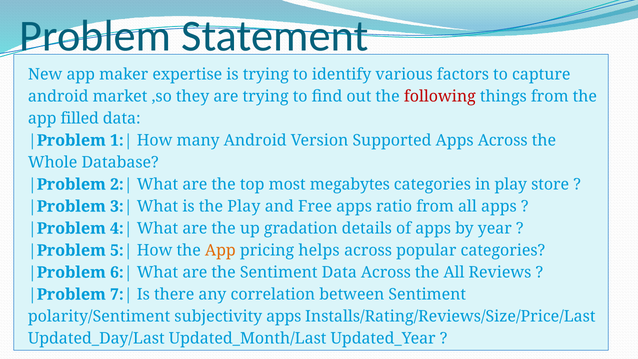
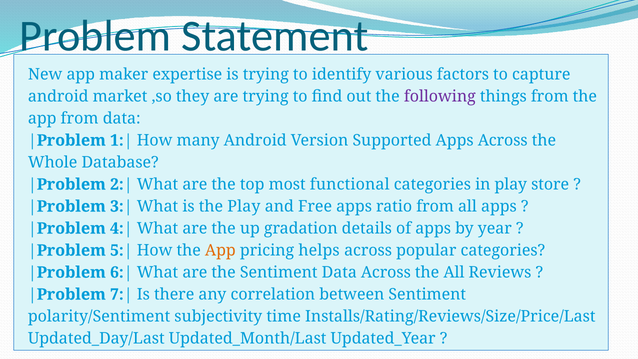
following colour: red -> purple (440, 96)
app filled: filled -> from (80, 118)
megabytes: megabytes -> functional (350, 184)
subjectivity apps: apps -> time (284, 316)
